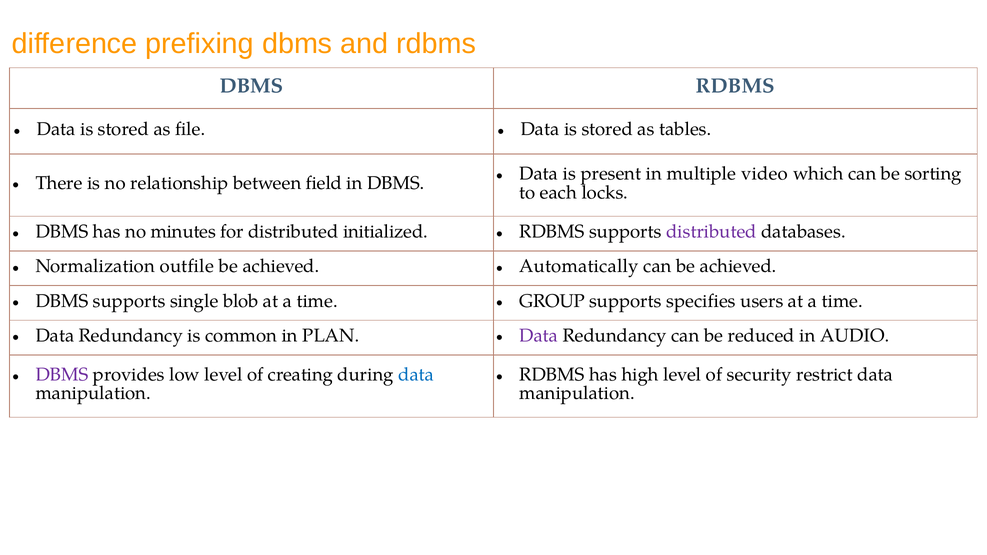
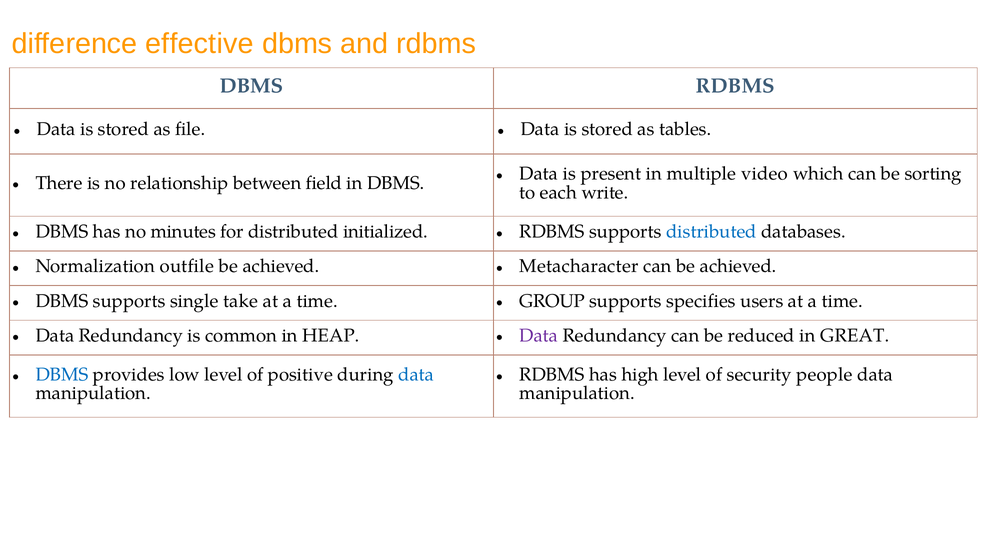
prefixing: prefixing -> effective (200, 44)
locks: locks -> write (605, 192)
distributed colour: purple -> blue (711, 232)
Automatically: Automatically -> Metacharacter (579, 266)
blob: blob -> take (241, 301)
PLAN: PLAN -> HEAP (331, 336)
AUDIO: AUDIO -> GREAT (855, 336)
DBMS colour: purple -> blue (62, 375)
creating: creating -> positive (300, 375)
restrict: restrict -> people (824, 375)
